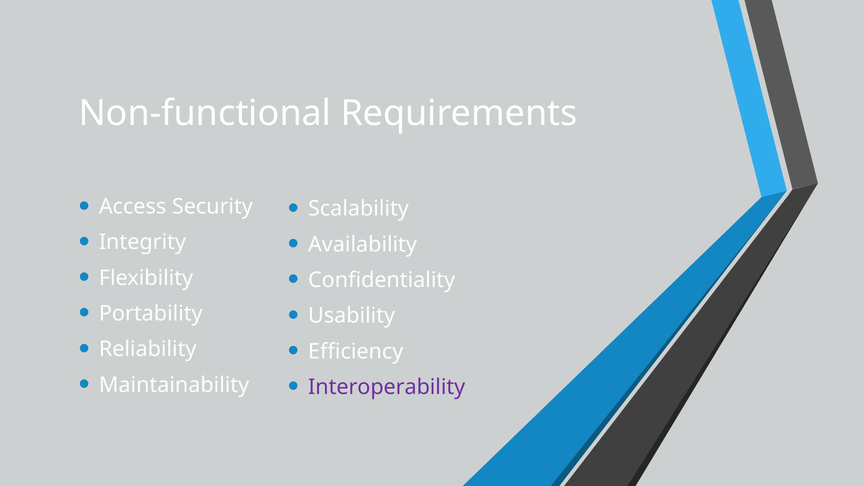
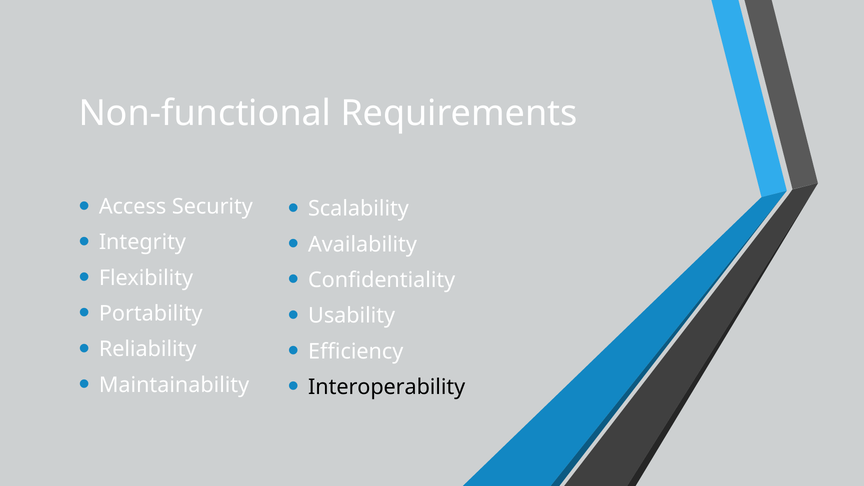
Interoperability colour: purple -> black (387, 387)
